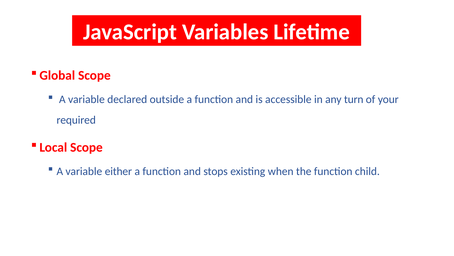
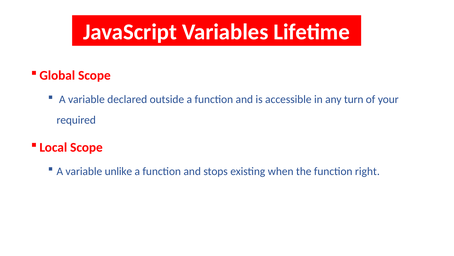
either: either -> unlike (118, 171)
child: child -> right (367, 171)
